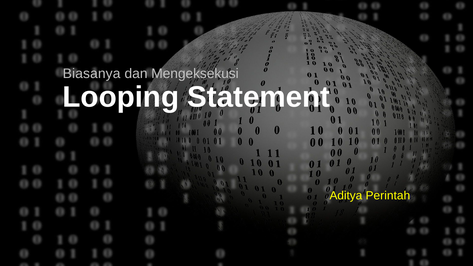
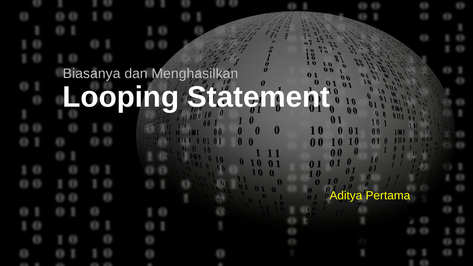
Mengeksekusi: Mengeksekusi -> Menghasilkan (195, 74)
Perintah: Perintah -> Pertama (388, 196)
